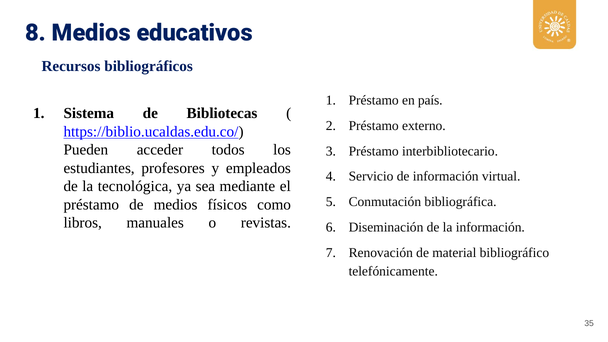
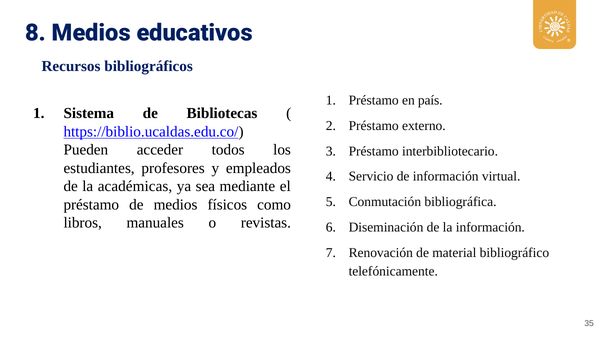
tecnológica: tecnológica -> académicas (135, 186)
